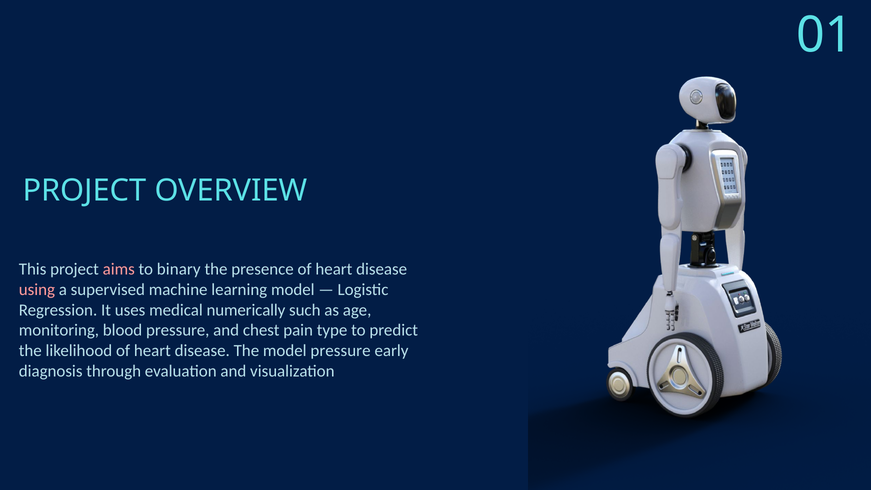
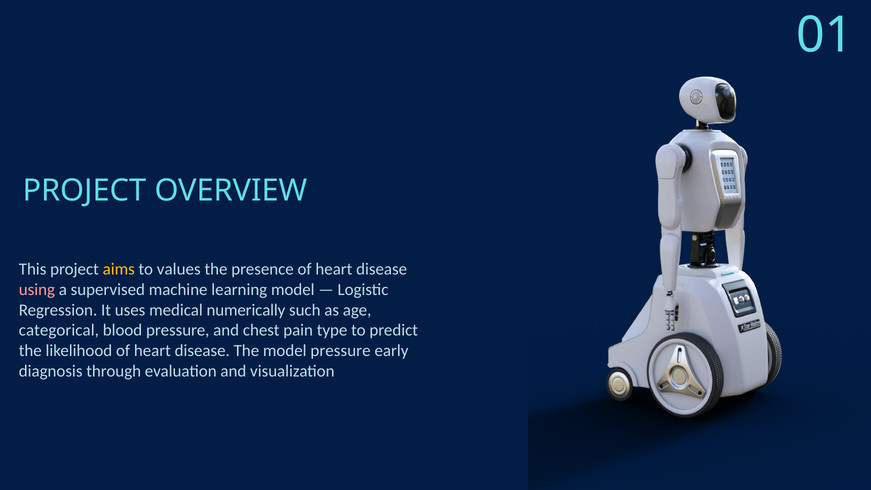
aims colour: pink -> yellow (119, 269)
binary: binary -> values (179, 269)
monitoring: monitoring -> categorical (59, 330)
